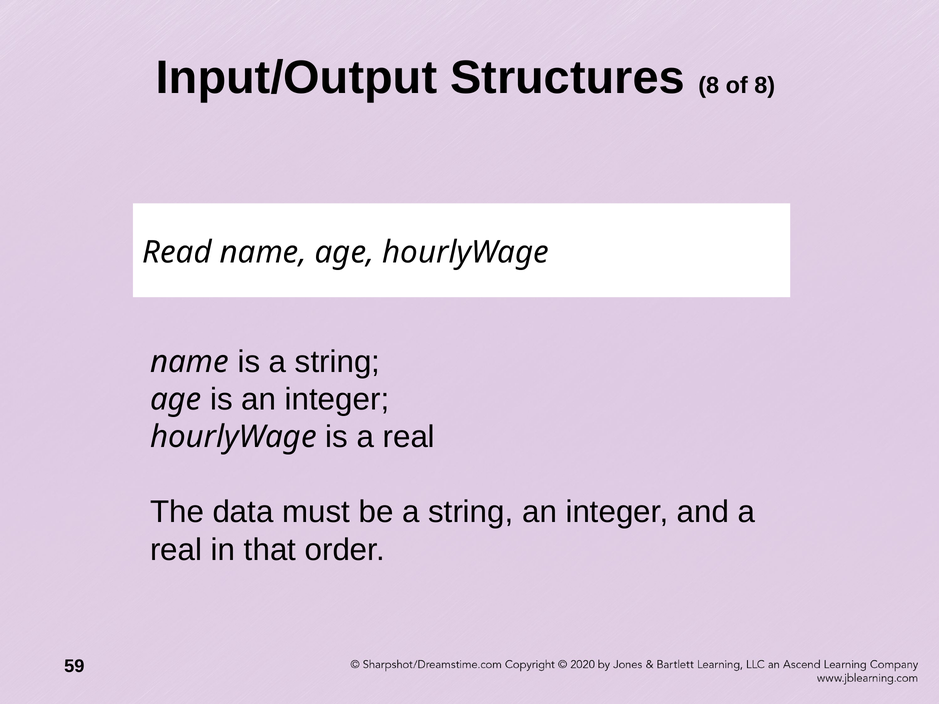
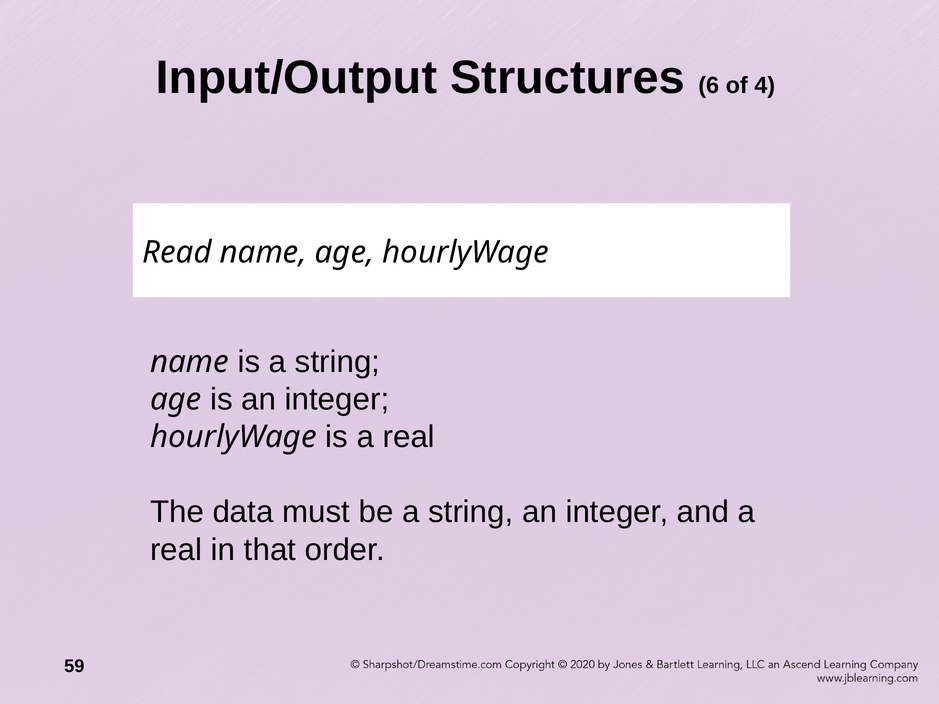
Structures 8: 8 -> 6 (709, 85)
of 8: 8 -> 4 (765, 85)
